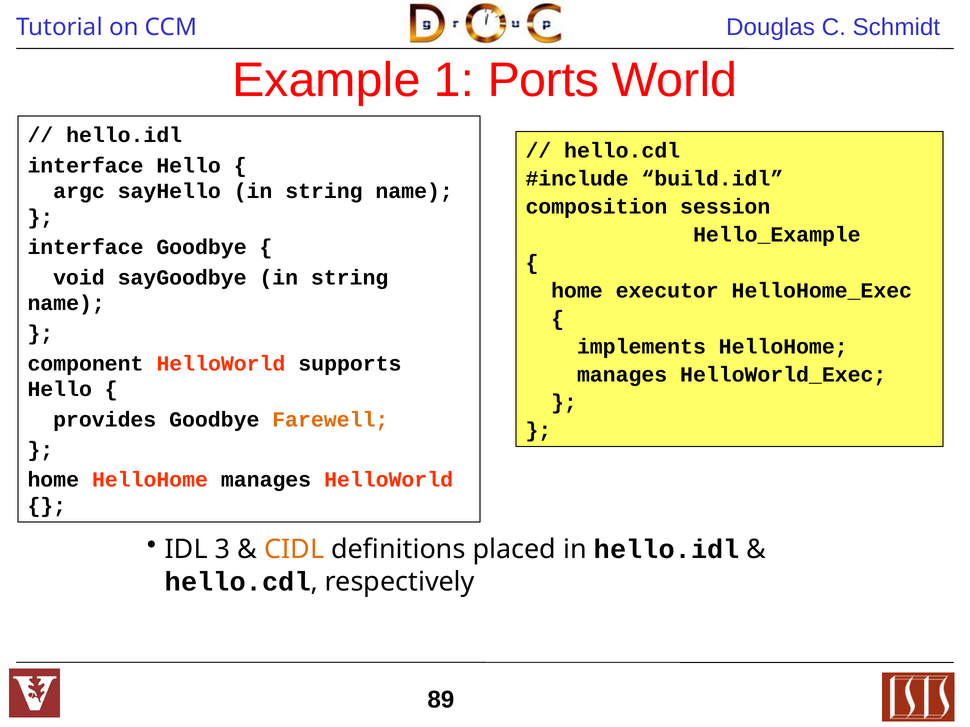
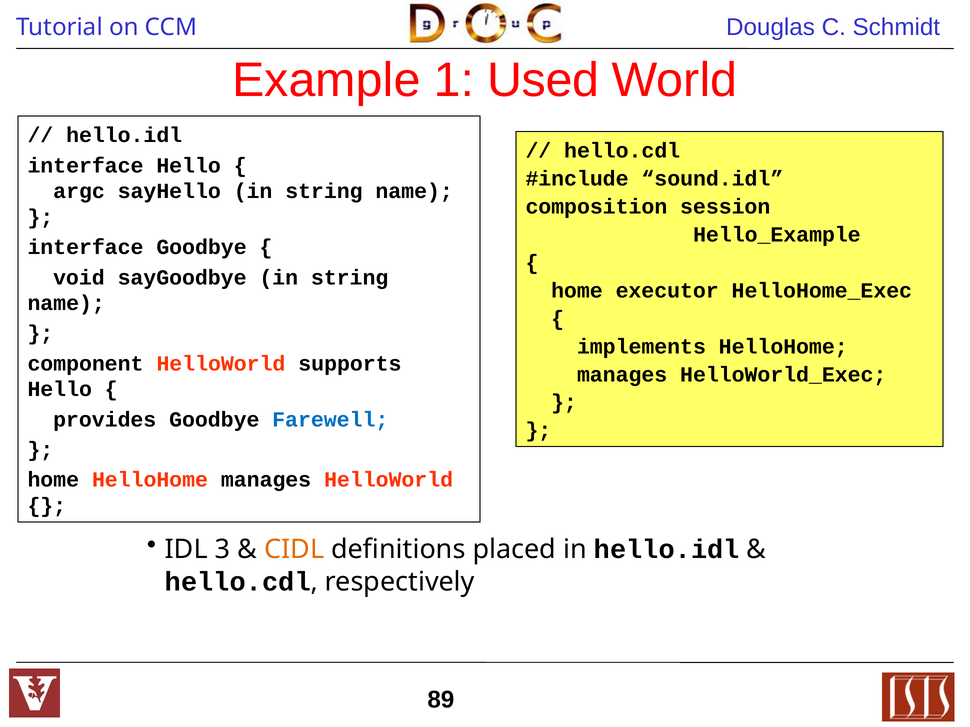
Ports: Ports -> Used (543, 80)
build.idl: build.idl -> sound.idl (712, 179)
Farewell colour: orange -> blue (330, 420)
